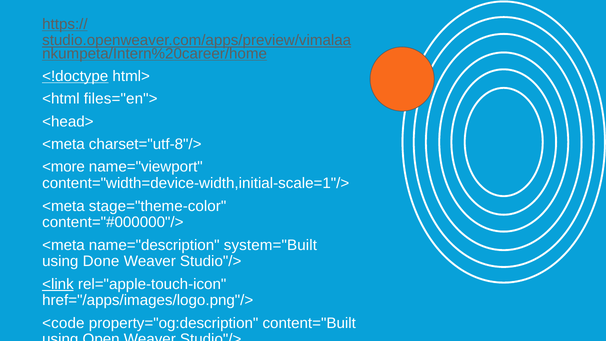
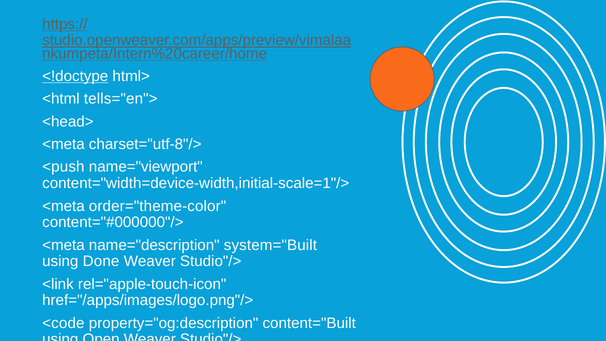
files="en">: files="en"> -> tells="en"> (121, 99)
<more: <more -> <push (63, 167)
stage="theme-color: stage="theme-color -> order="theme-color (158, 206)
<link underline: present -> none (58, 284)
